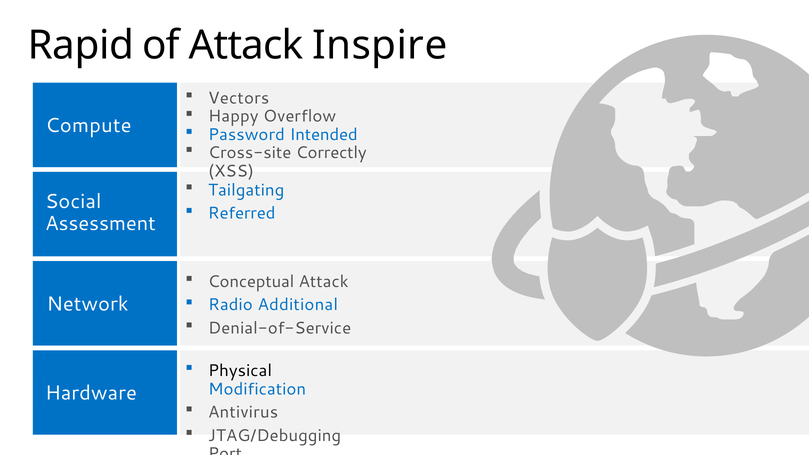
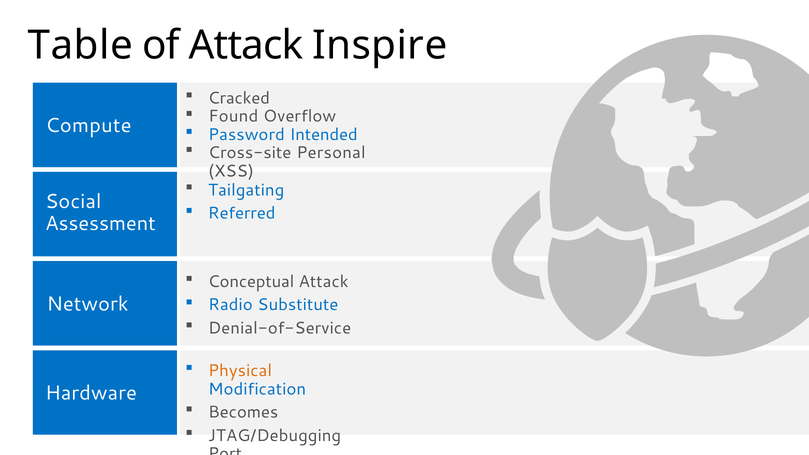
Rapid: Rapid -> Table (80, 46)
Vectors: Vectors -> Cracked (239, 98)
Happy: Happy -> Found (233, 116)
Correctly: Correctly -> Personal (331, 153)
Additional: Additional -> Substitute (298, 305)
Physical colour: black -> orange (240, 371)
Antivirus: Antivirus -> Becomes (243, 412)
